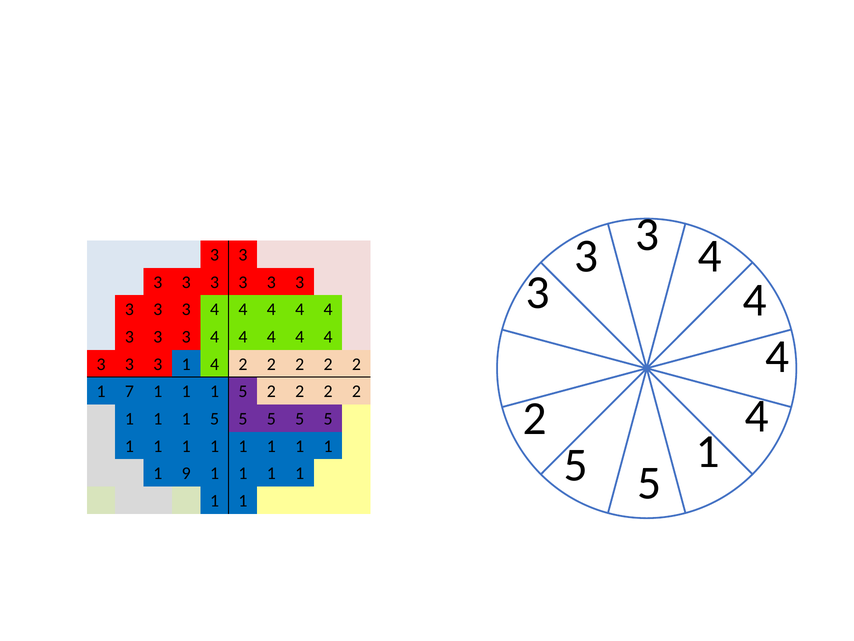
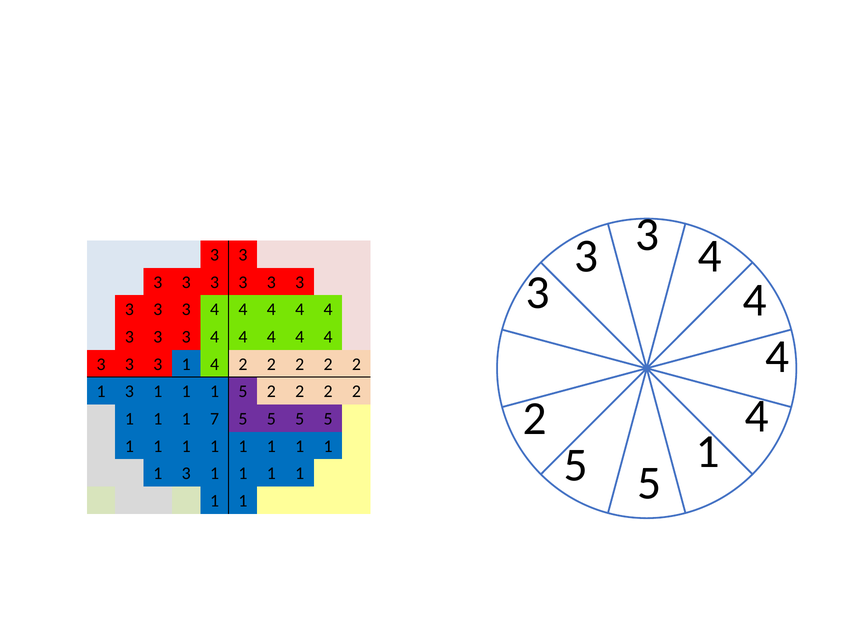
7: 7 -> 3 (129, 391)
5: 5 -> 7 (215, 419)
9: 9 -> 3 (186, 473)
